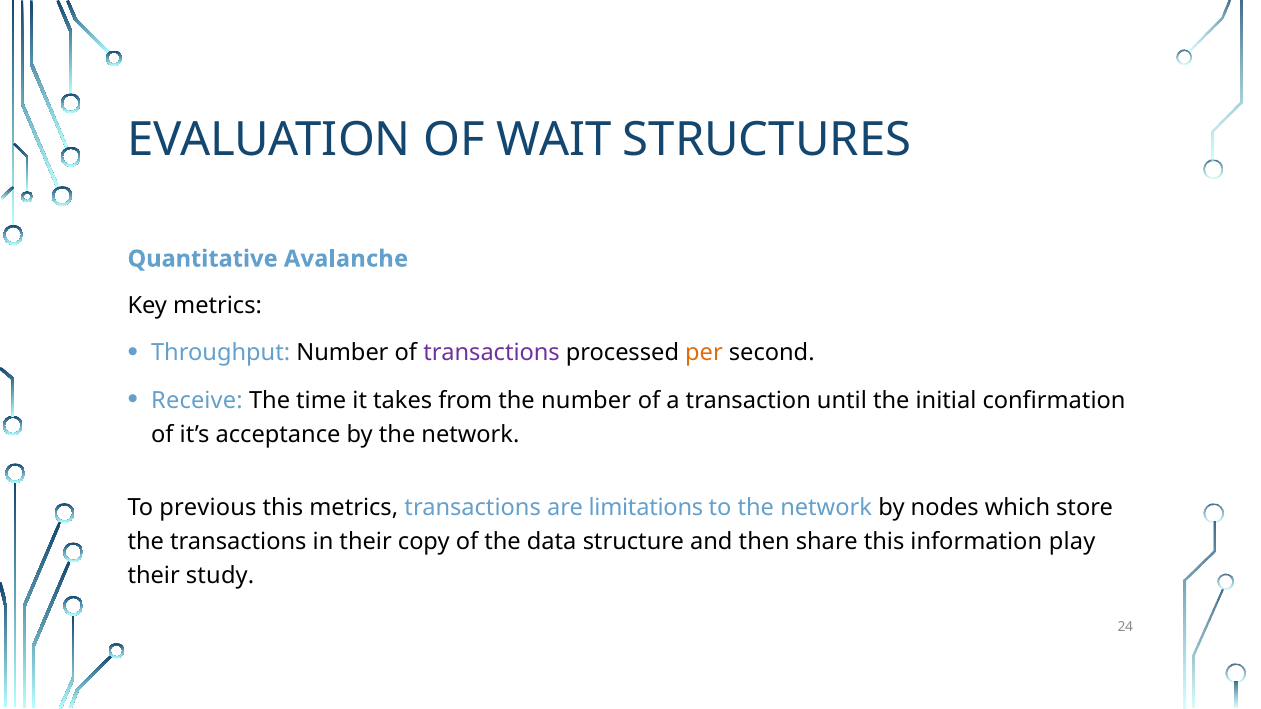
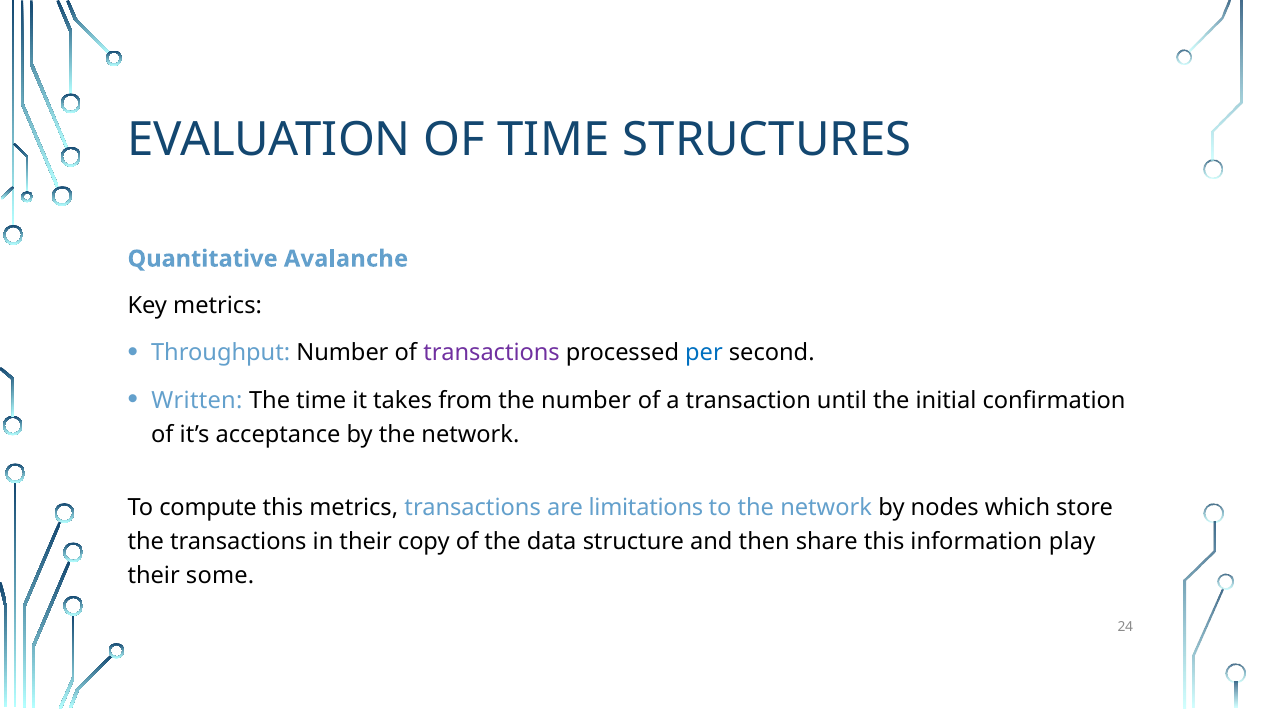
OF WAIT: WAIT -> TIME (553, 140)
per colour: orange -> blue (704, 353)
Receive: Receive -> Written (197, 400)
previous: previous -> compute (208, 508)
study: study -> some (220, 576)
